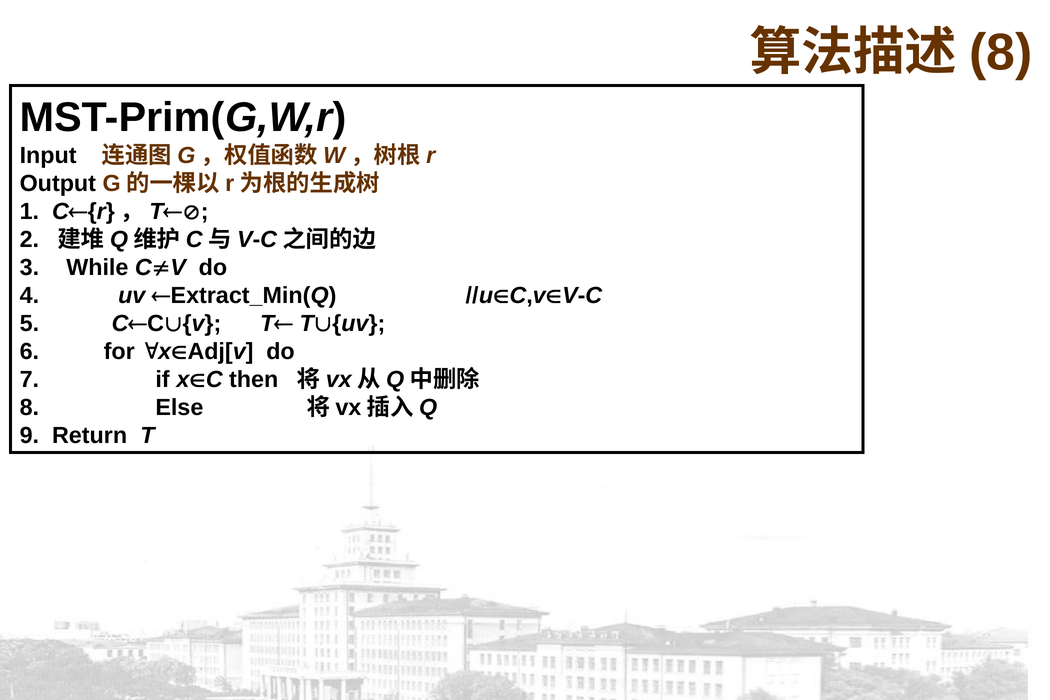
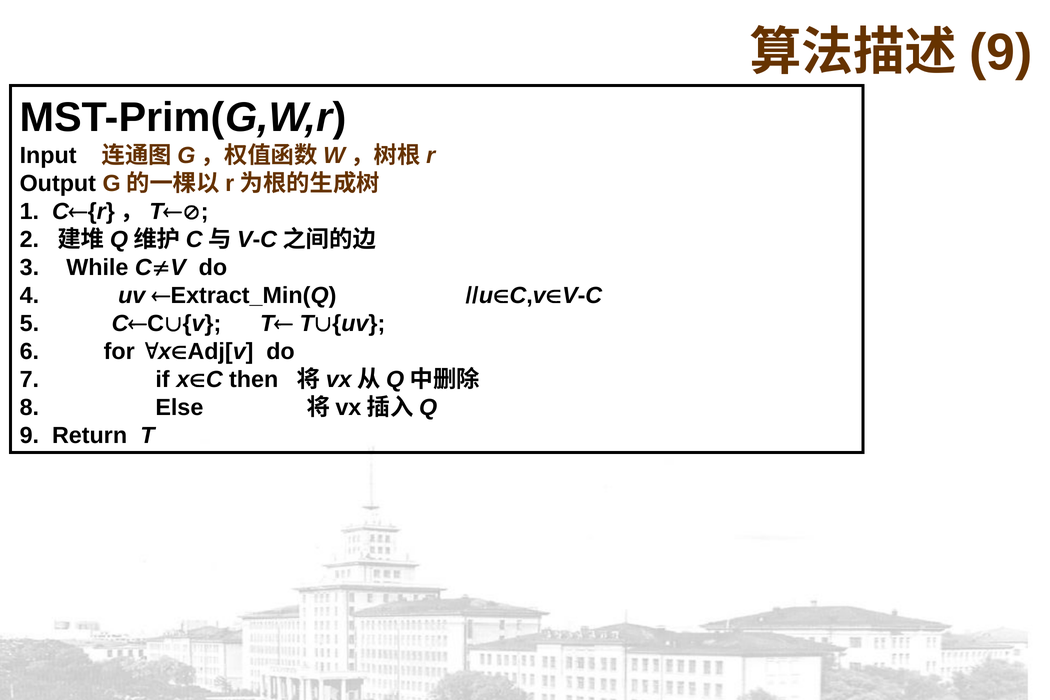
8: 8 -> 9 (1001, 53)
